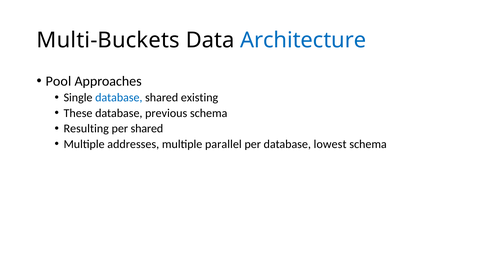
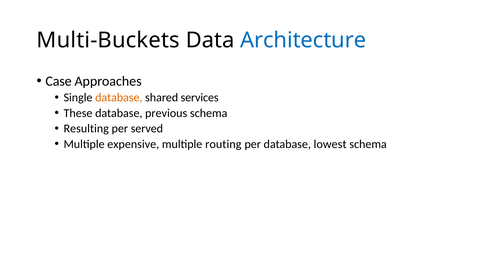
Pool: Pool -> Case (59, 81)
database colour: blue -> orange (119, 98)
existing: existing -> services (200, 98)
per shared: shared -> served (147, 129)
addresses: addresses -> expensive (133, 144)
parallel: parallel -> routing (223, 144)
